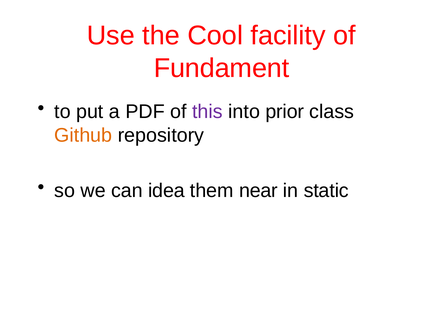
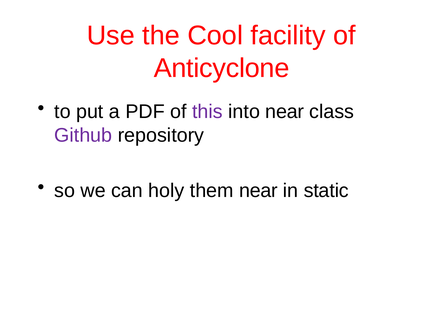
Fundament: Fundament -> Anticyclone (222, 68)
into prior: prior -> near (285, 111)
Github colour: orange -> purple (83, 135)
idea: idea -> holy (166, 190)
